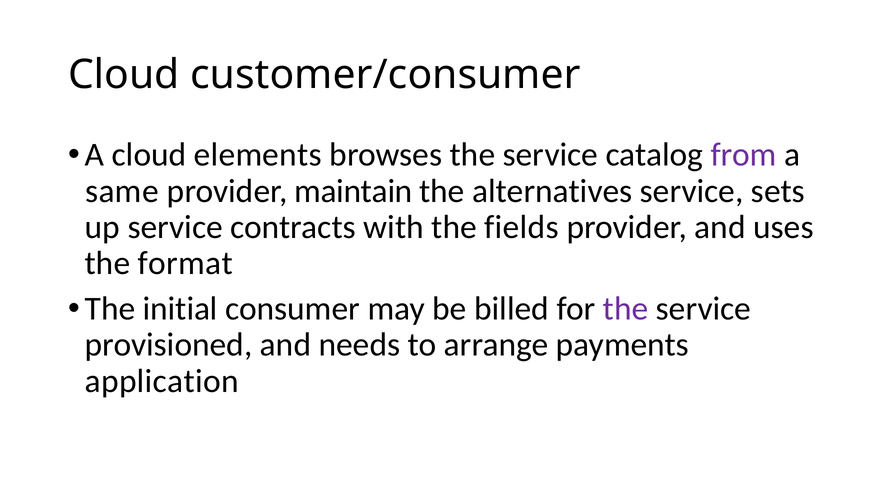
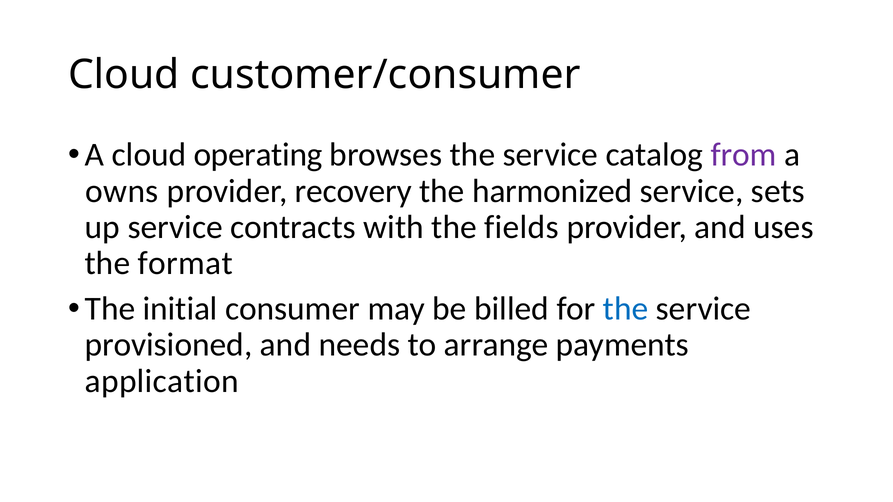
elements: elements -> operating (258, 155)
same: same -> owns (122, 191)
maintain: maintain -> recovery (353, 191)
alternatives: alternatives -> harmonized (552, 191)
the colour: purple -> blue (626, 309)
